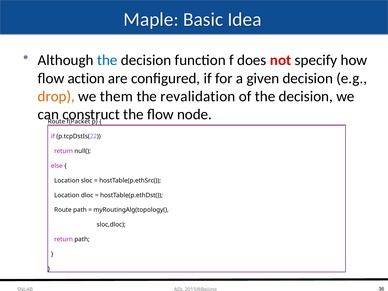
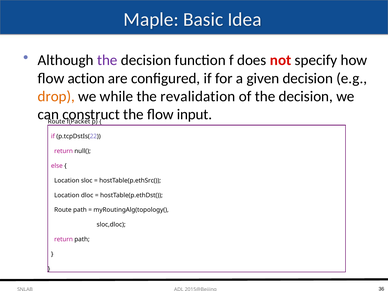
the colour: blue -> purple (107, 60)
them: them -> while (116, 96)
node: node -> input (195, 115)
